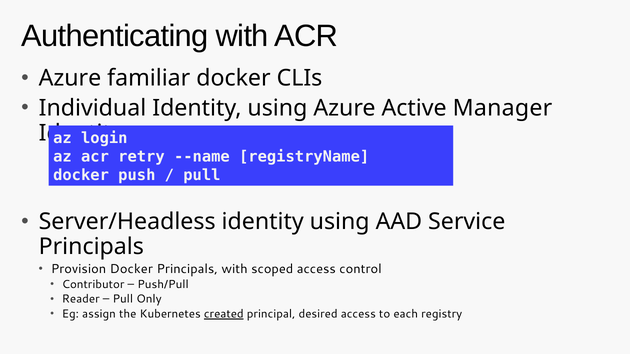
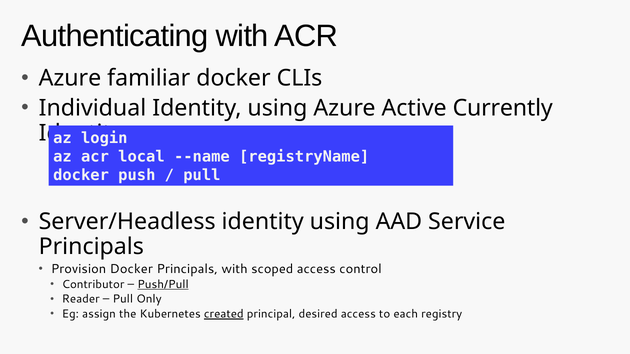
Manager: Manager -> Currently (503, 108)
retry: retry -> local (141, 157)
Push/Pull underline: none -> present (163, 285)
